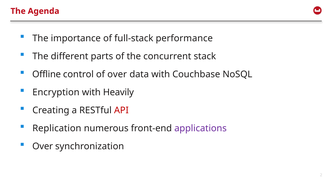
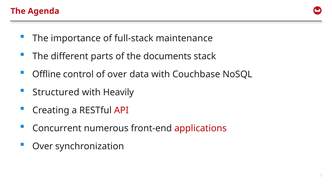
performance: performance -> maintenance (184, 38)
concurrent: concurrent -> documents (167, 56)
Encryption: Encryption -> Structured (56, 92)
Replication: Replication -> Concurrent (57, 128)
applications colour: purple -> red (201, 128)
